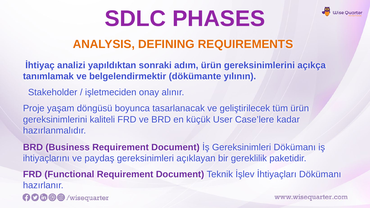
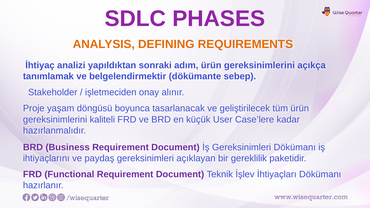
yılının: yılının -> sebep (240, 76)
